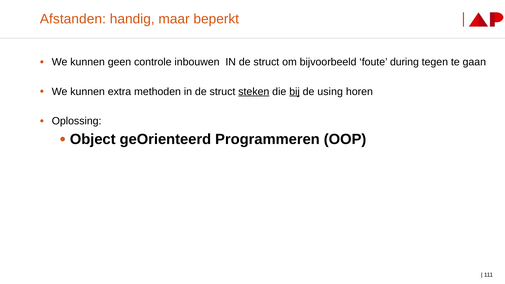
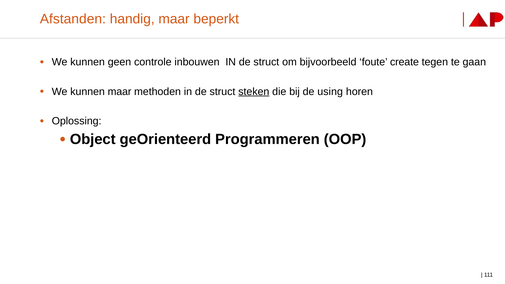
during: during -> create (404, 62)
kunnen extra: extra -> maar (120, 92)
bij underline: present -> none (295, 92)
